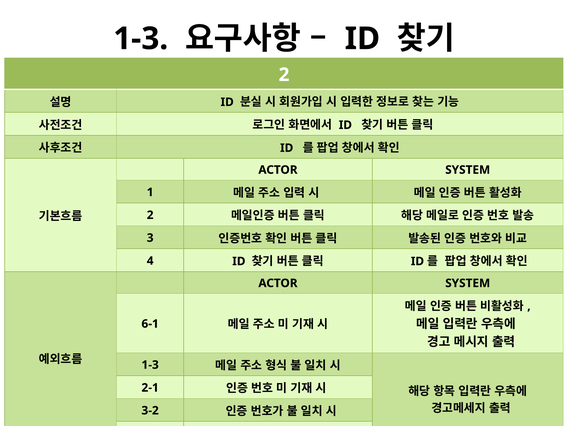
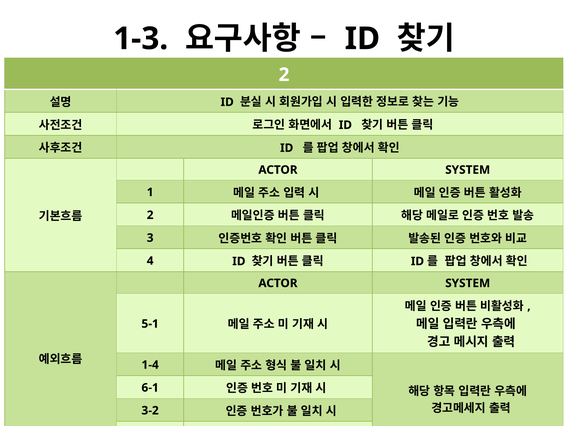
6-1: 6-1 -> 5-1 (150, 324)
1-3: 1-3 -> 1-4 (150, 365)
2-1: 2-1 -> 6-1 (150, 388)
